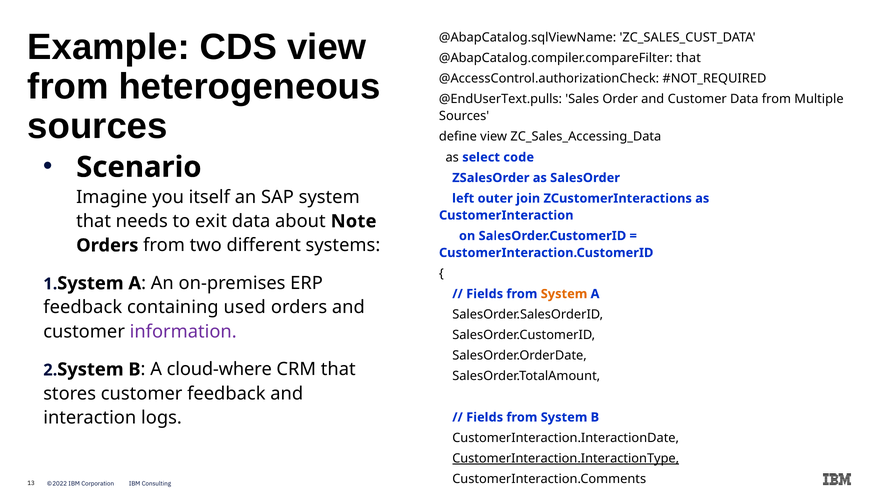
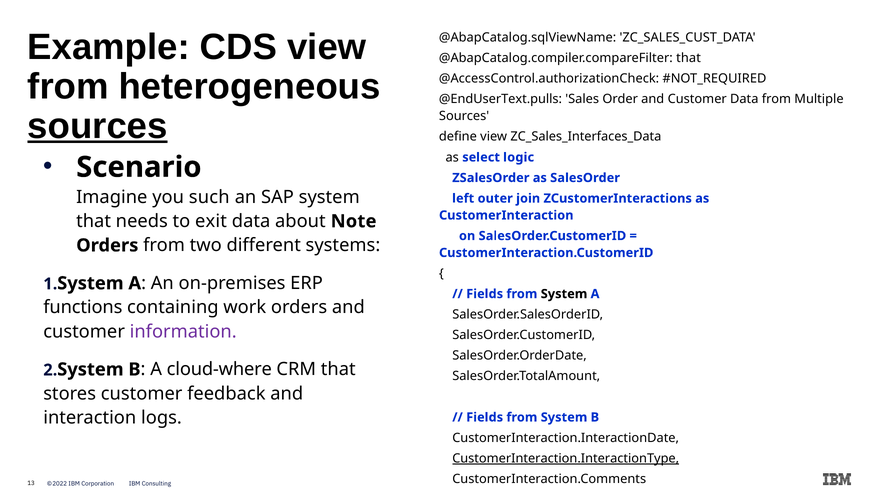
sources underline: none -> present (97, 126)
ZC_Sales_Accessing_Data: ZC_Sales_Accessing_Data -> ZC_Sales_Interfaces_Data (586, 137)
code: code -> logic (519, 157)
itself: itself -> such (209, 197)
System colour: orange -> black (564, 294)
feedback: feedback -> functions (83, 307)
used: used -> work (245, 307)
